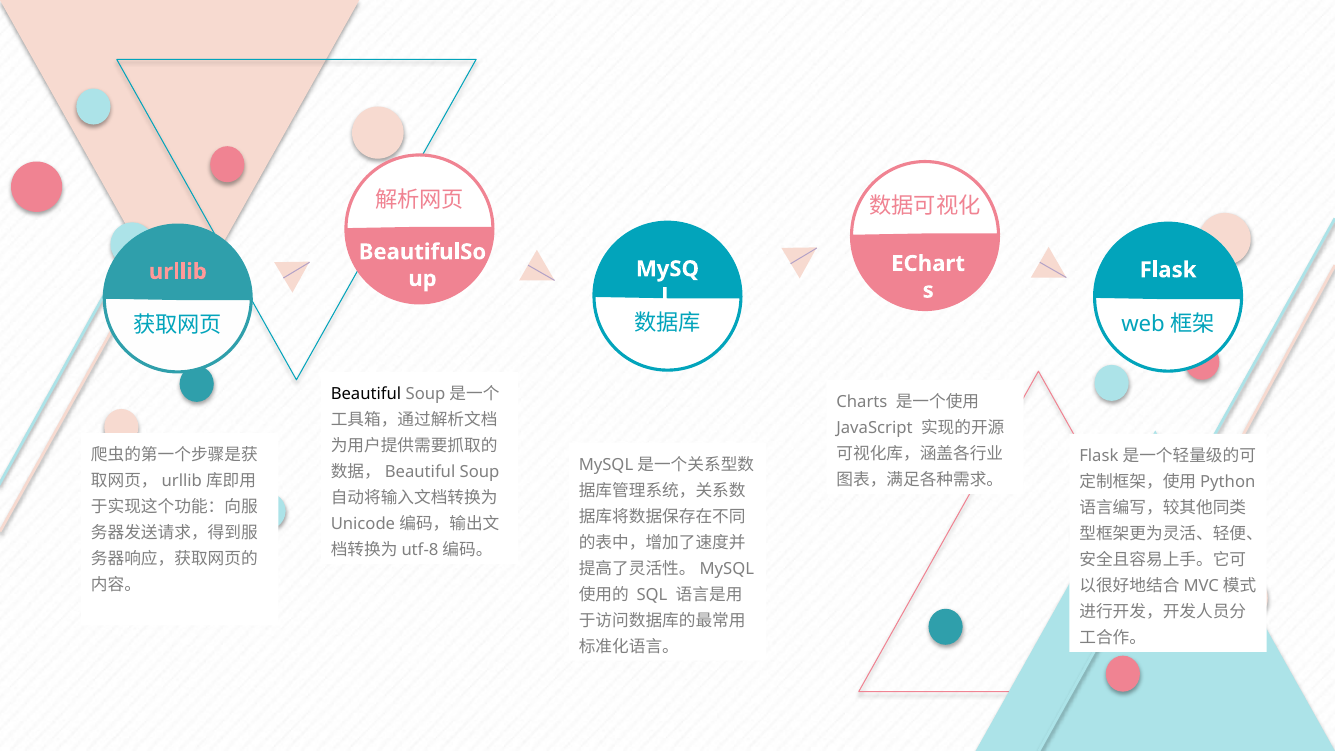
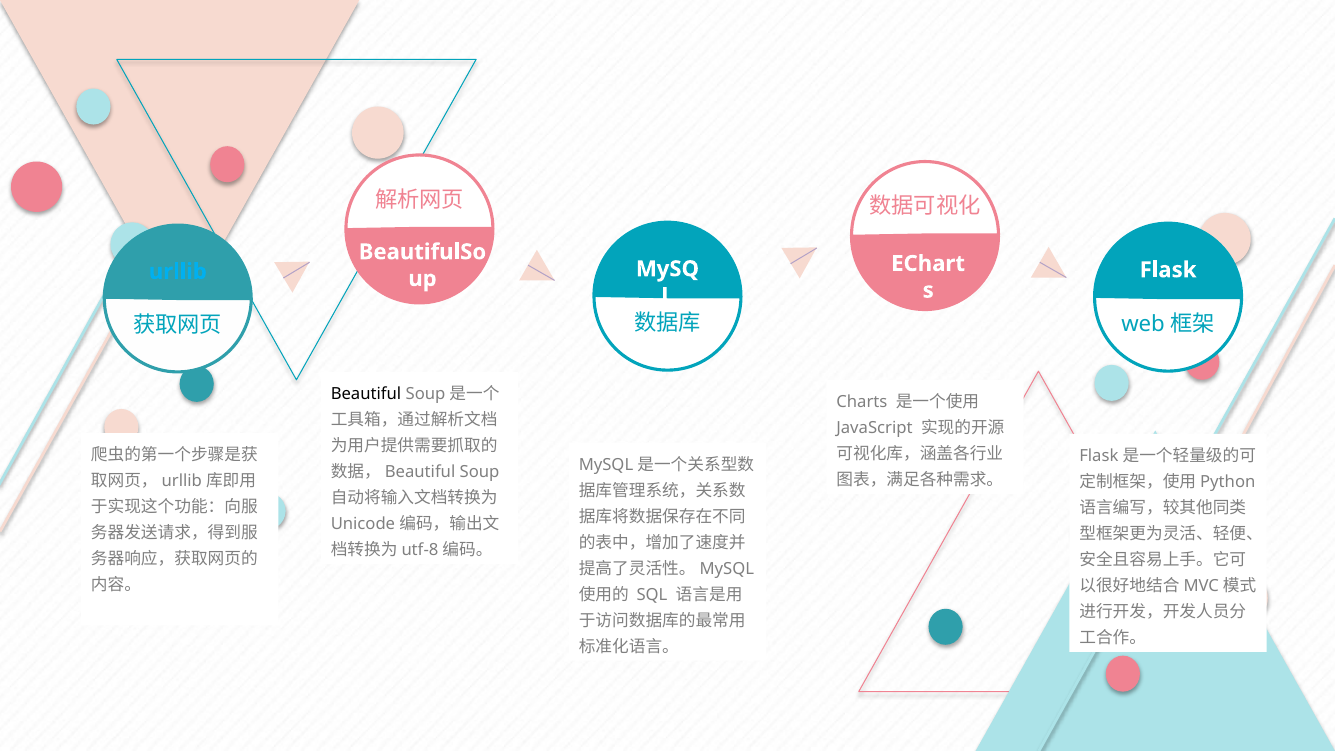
urllib colour: pink -> light blue (178, 272)
